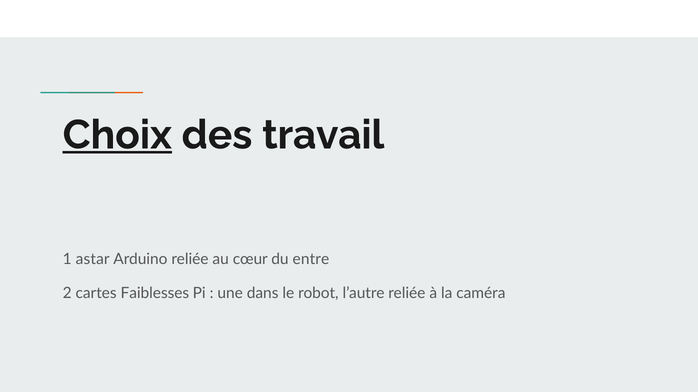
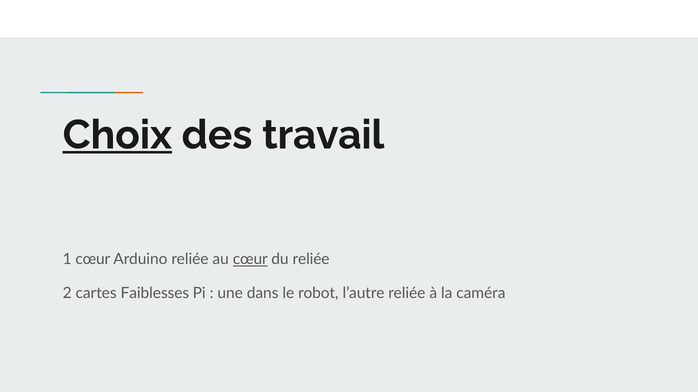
1 astar: astar -> cœur (93, 260)
cœur underline: none -> present (250, 260)
du entre: entre -> reliée (311, 260)
